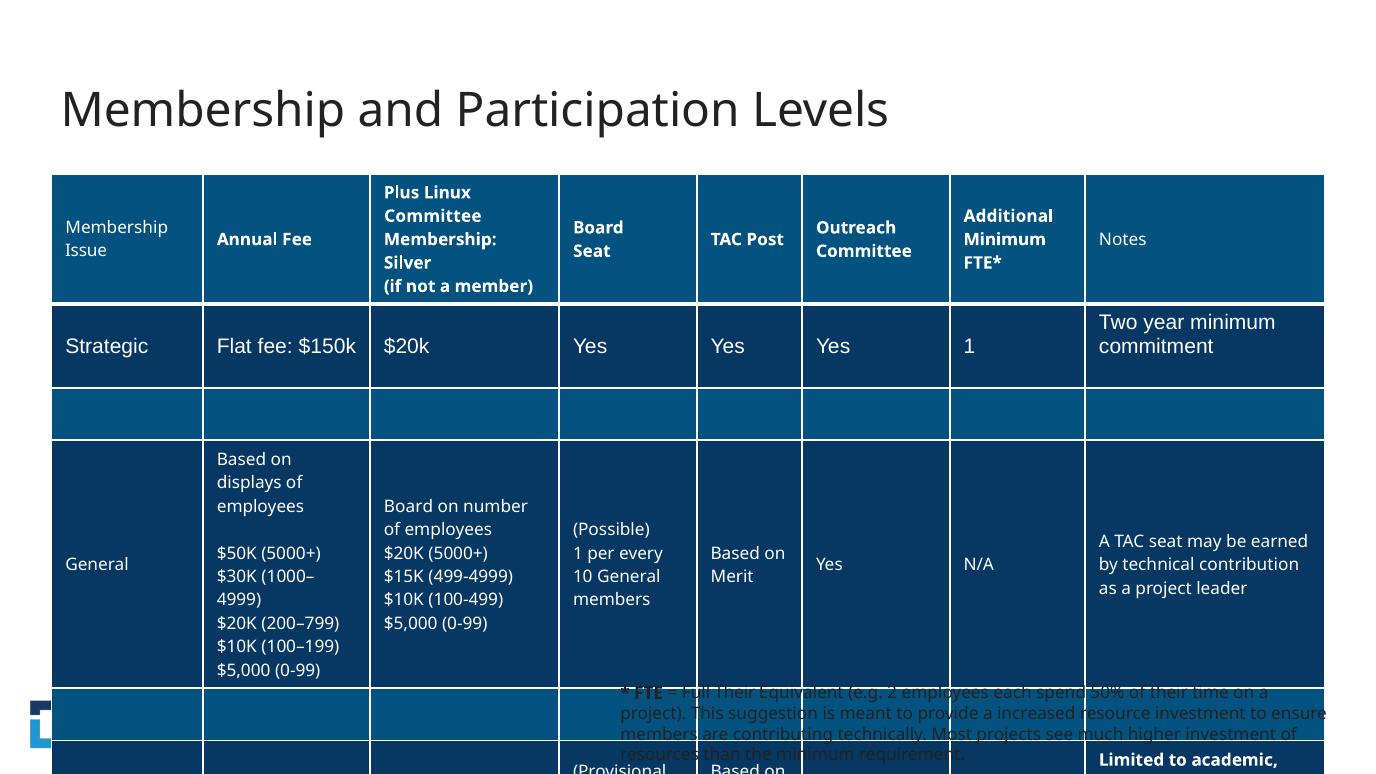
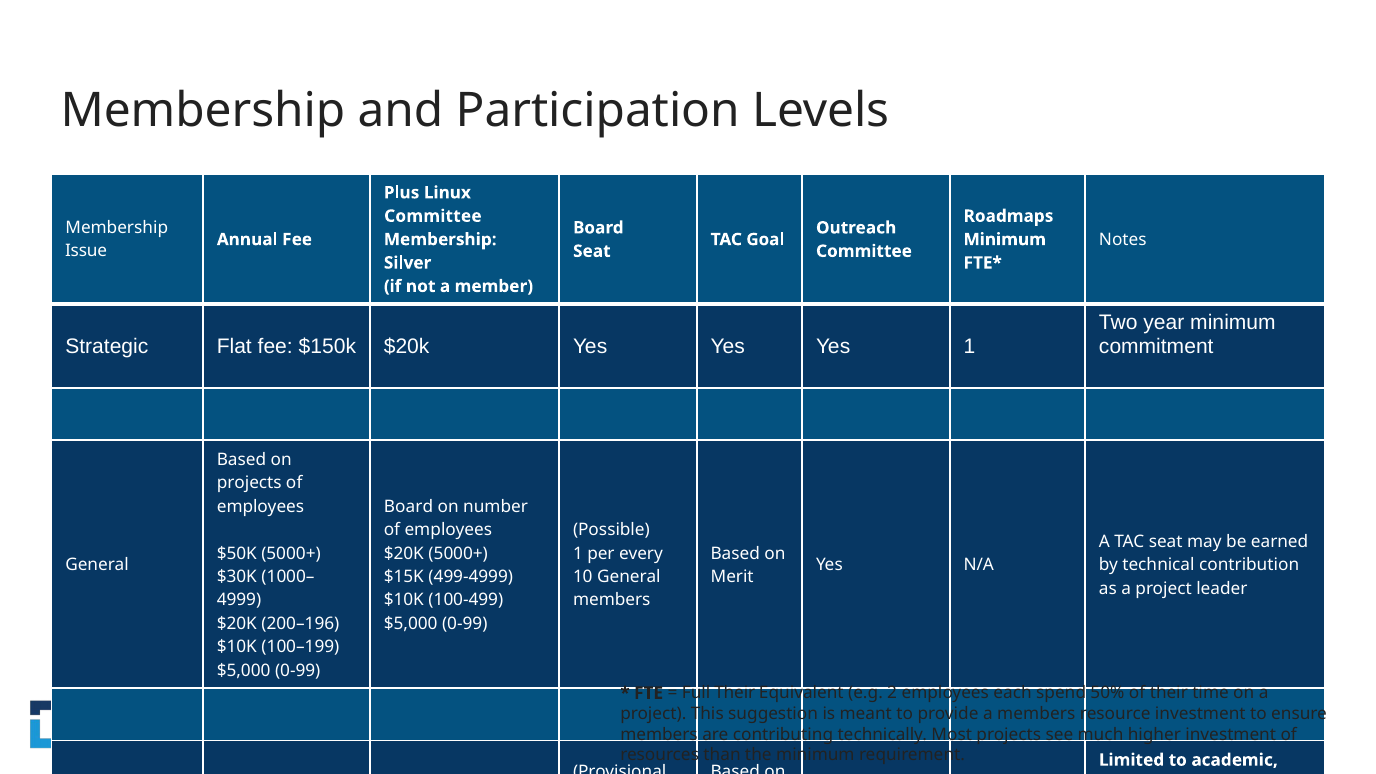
Additional: Additional -> Roadmaps (1008, 216)
Post: Post -> Goal (765, 240)
displays: displays -> projects (249, 483)
200–799: 200–799 -> 200–196 (300, 624)
a increased: increased -> members (1036, 714)
